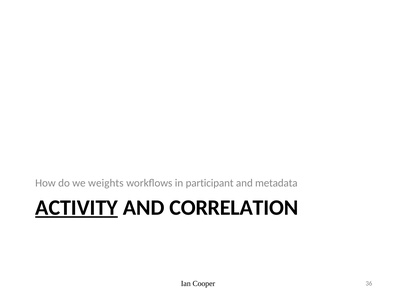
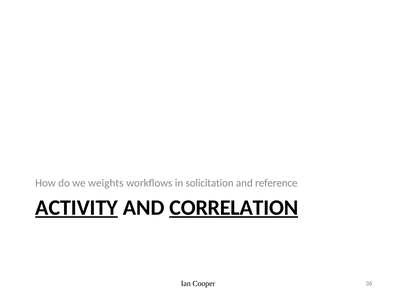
participant: participant -> solicitation (210, 183)
metadata: metadata -> reference (276, 183)
CORRELATION underline: none -> present (234, 208)
